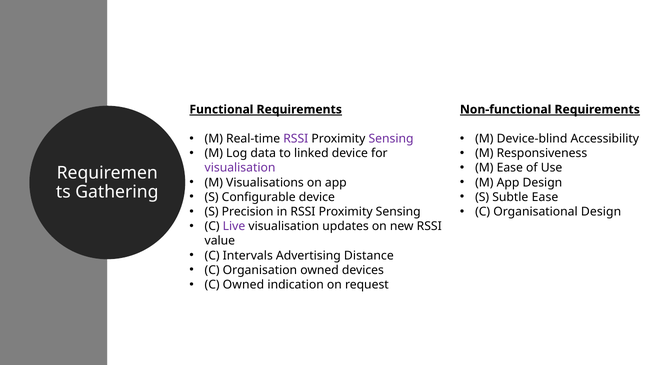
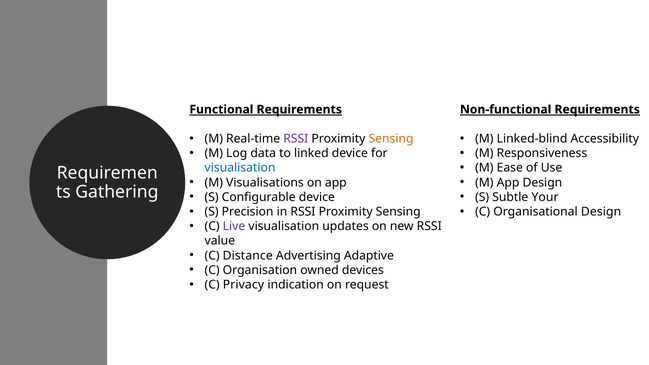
Sensing colour: purple -> orange (391, 139)
Device-blind: Device-blind -> Linked-blind (532, 139)
visualisation colour: purple -> blue (240, 168)
Subtle Ease: Ease -> Your (545, 197)
Intervals: Intervals -> Distance (248, 256)
Distance: Distance -> Adaptive (369, 256)
C Owned: Owned -> Privacy (243, 285)
